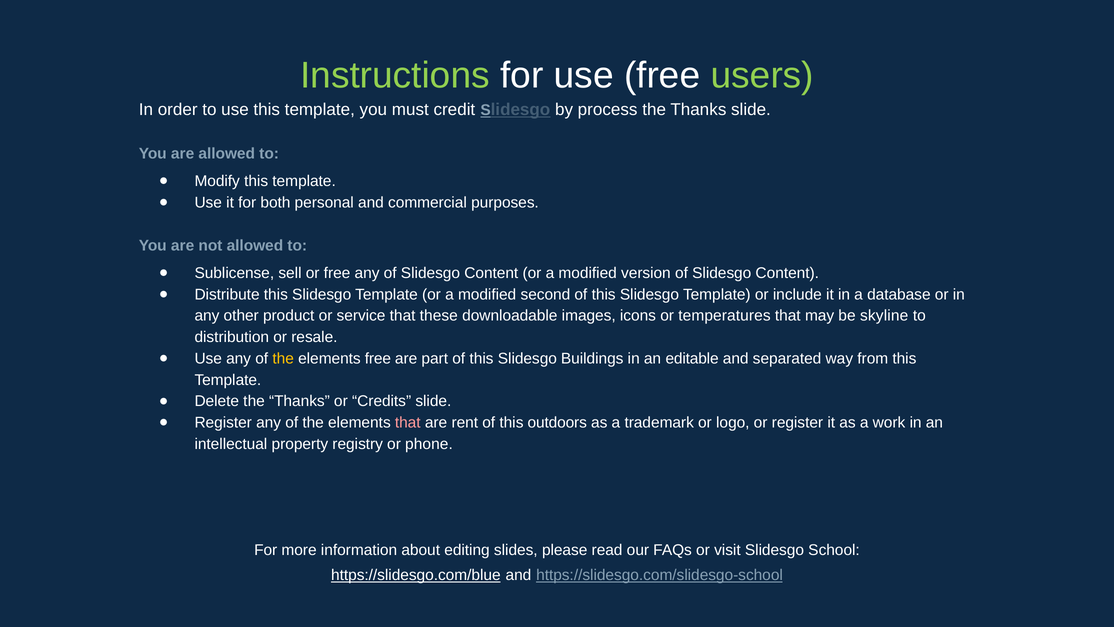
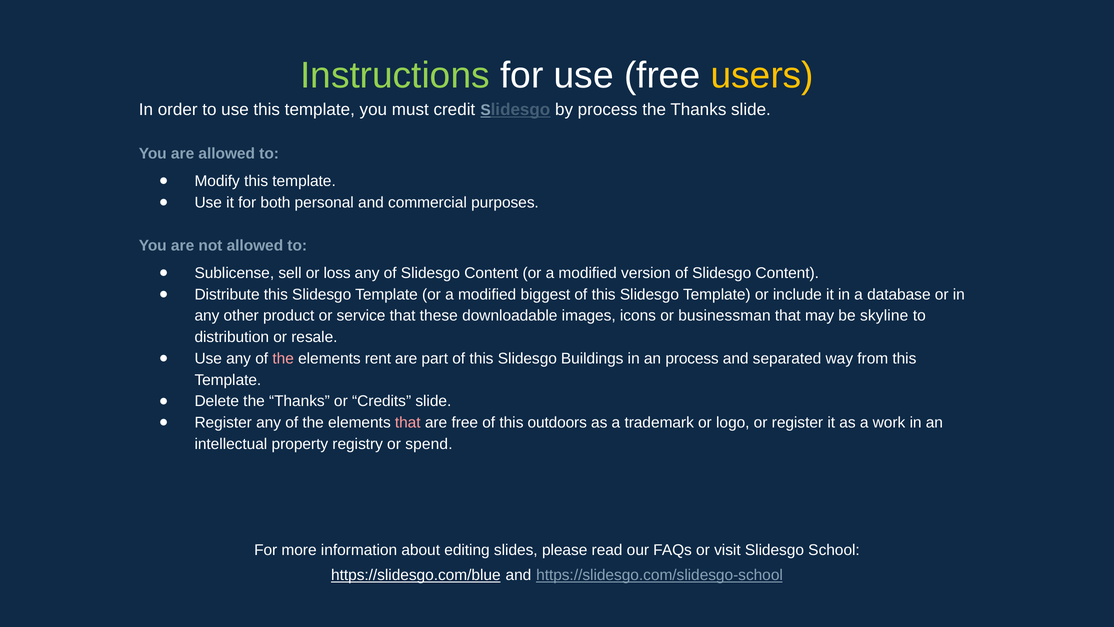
users colour: light green -> yellow (762, 76)
or free: free -> loss (337, 273)
second: second -> biggest (545, 294)
temperatures: temperatures -> businessman (724, 316)
the colour: yellow -> pink (283, 358)
elements free: free -> rent (378, 358)
an editable: editable -> process (692, 358)
are rent: rent -> free (465, 422)
phone: phone -> spend (429, 444)
